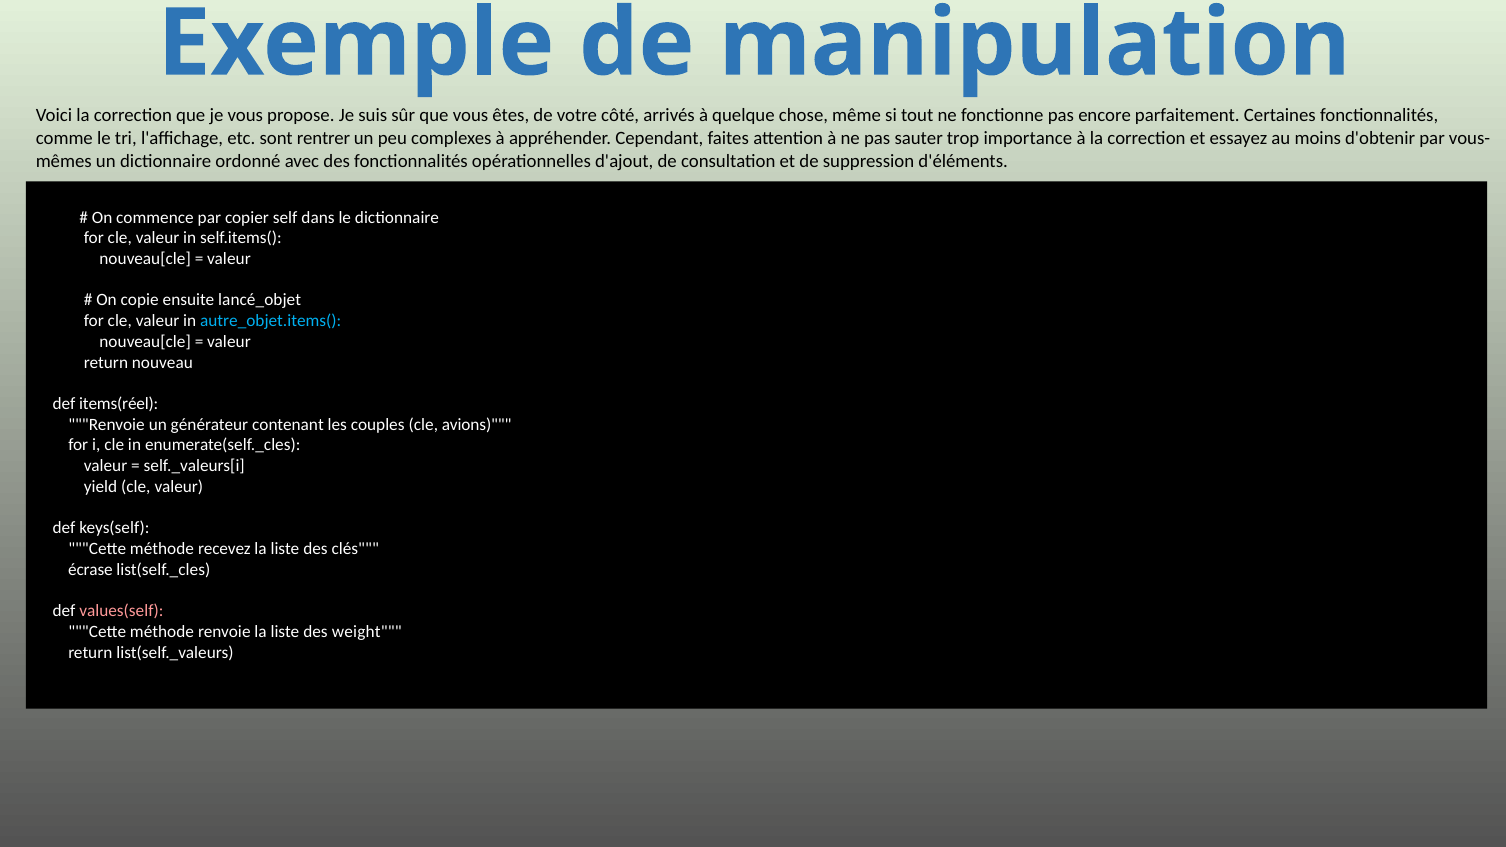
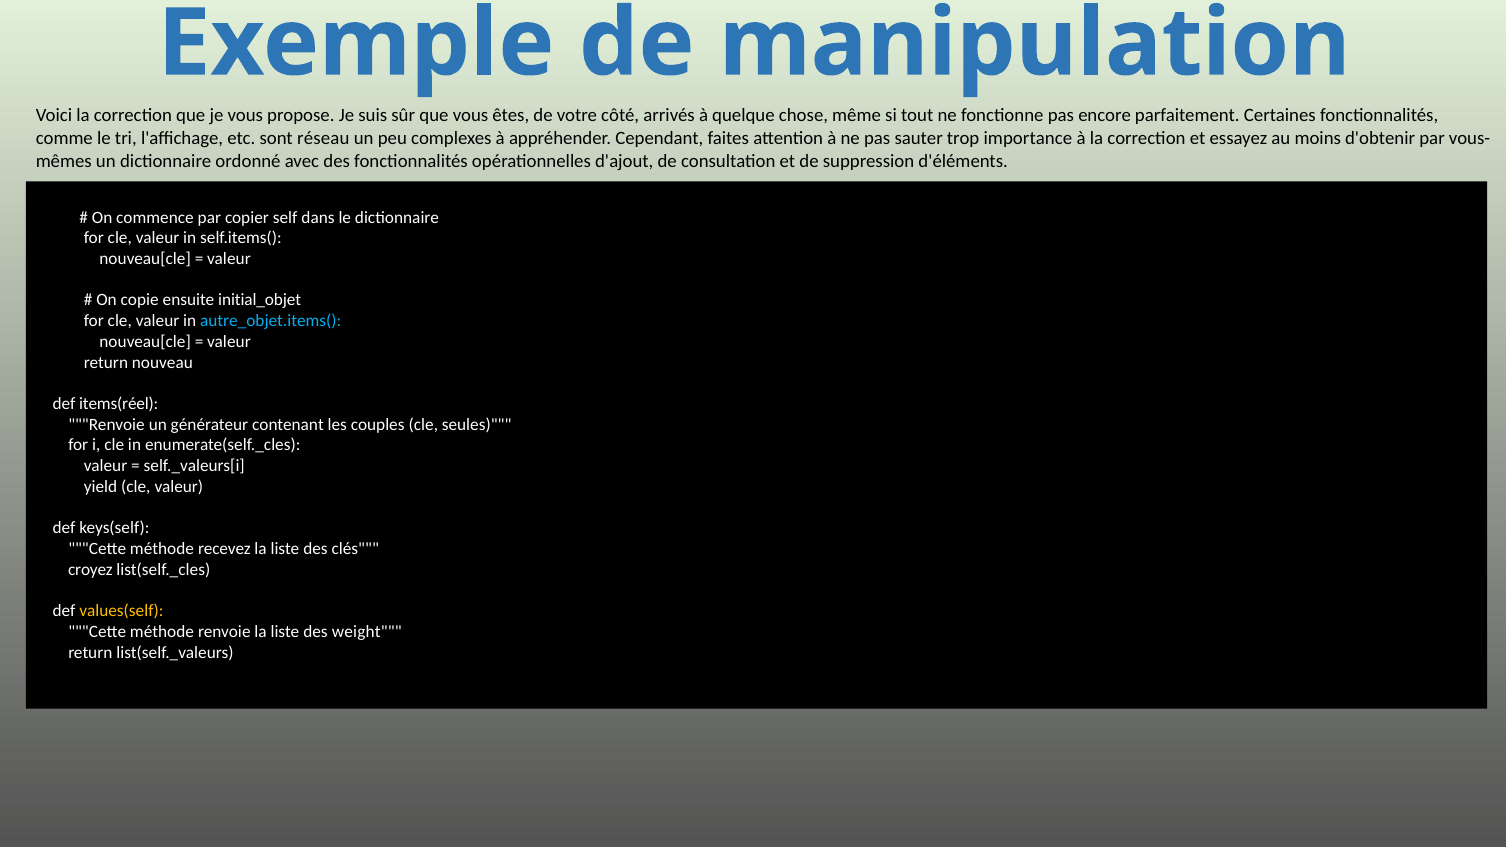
rentrer: rentrer -> réseau (323, 138)
lancé_objet: lancé_objet -> initial_objet (260, 300)
avions: avions -> seules (477, 425)
écrase: écrase -> croyez (90, 570)
values(self colour: pink -> yellow (121, 611)
